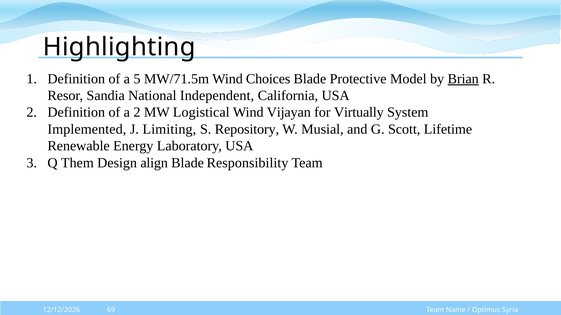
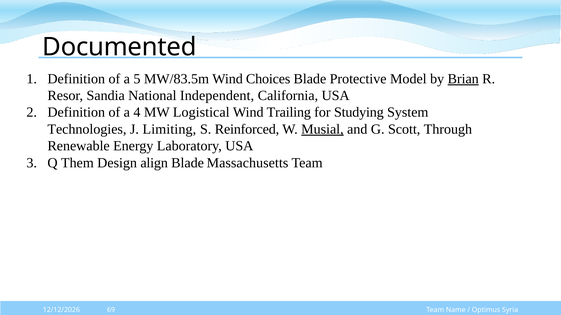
Highlighting: Highlighting -> Documented (119, 47)
MW/71.5m: MW/71.5m -> MW/83.5m (176, 79)
a 2: 2 -> 4 (137, 113)
Vijayan: Vijayan -> Trailing (289, 113)
Virtually: Virtually -> Studying (359, 113)
Implemented: Implemented -> Technologies (87, 129)
Repository: Repository -> Reinforced (247, 129)
Musial underline: none -> present (322, 129)
Lifetime: Lifetime -> Through (448, 129)
Responsibility: Responsibility -> Massachusetts (247, 163)
